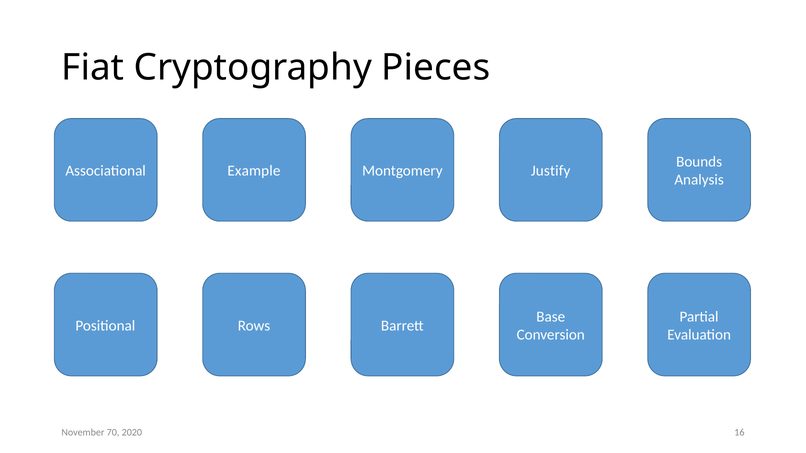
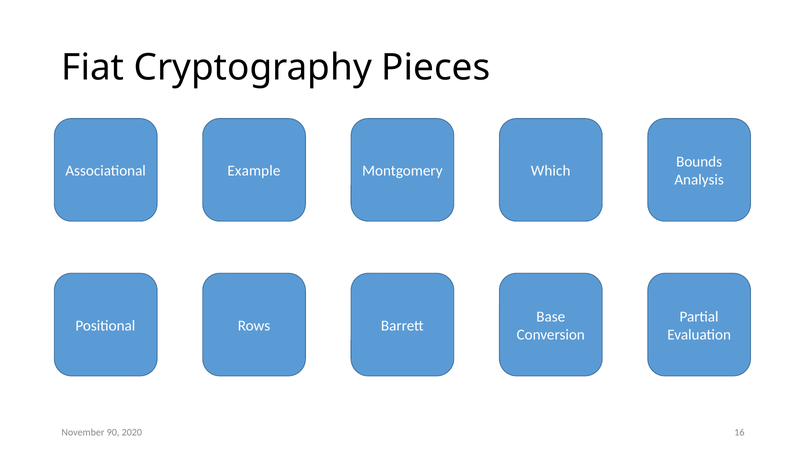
Justify: Justify -> Which (551, 171)
70: 70 -> 90 (113, 433)
